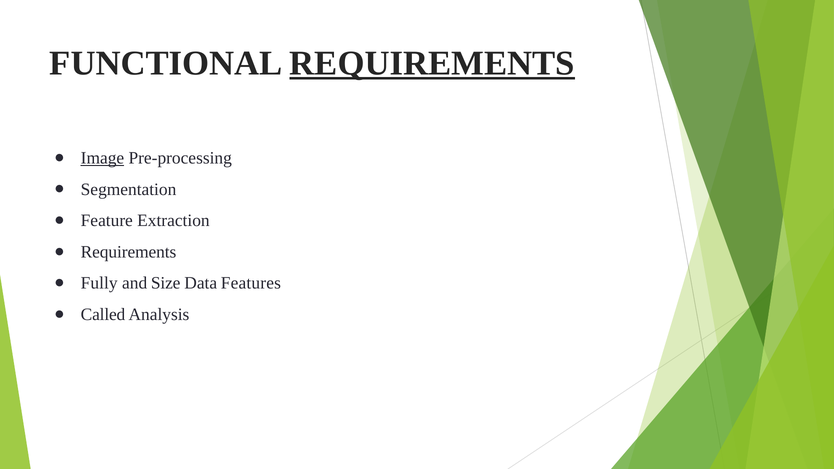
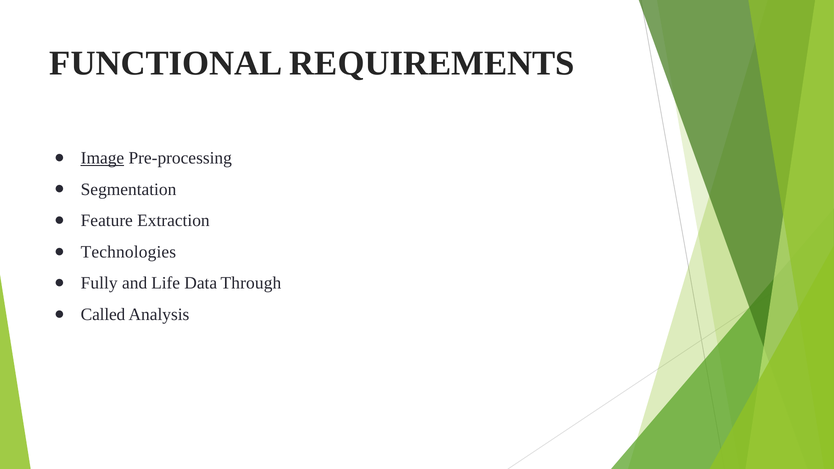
REQUIREMENTS underline: present -> none (432, 63)
Requirements: Requirements -> Technologies (128, 252)
Size: Size -> Life (166, 283)
Features: Features -> Through (251, 283)
